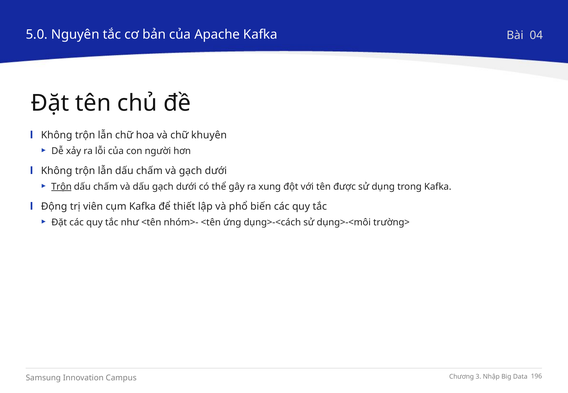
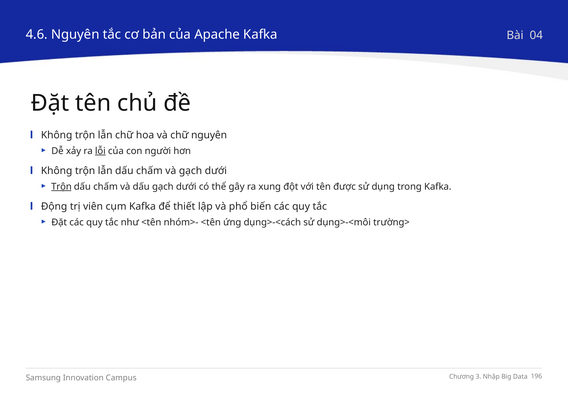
5.0: 5.0 -> 4.6 (37, 34)
chữ khuyên: khuyên -> nguyên (209, 135)
lỗi underline: none -> present (100, 151)
